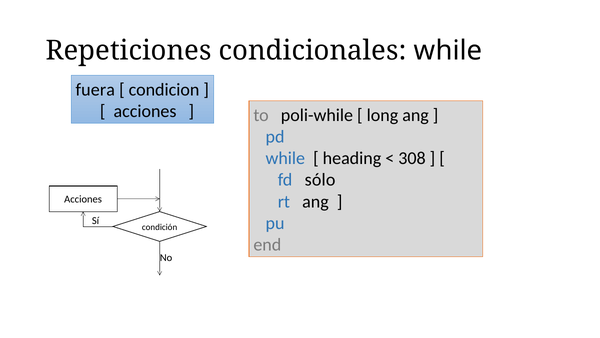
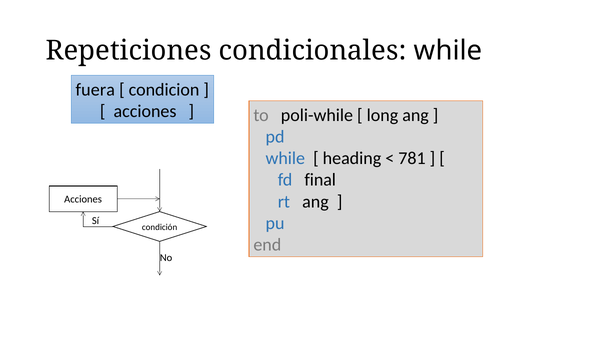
308: 308 -> 781 (412, 158)
sólo: sólo -> final (320, 180)
